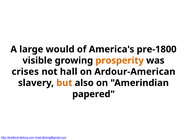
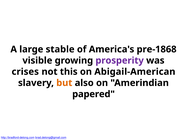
would: would -> stable (60, 49)
pre-1800: pre-1800 -> pre-1868 (157, 49)
prosperity colour: orange -> purple (120, 61)
hall: hall -> this (69, 72)
Ardour-American: Ardour-American -> Abigail-American (135, 72)
